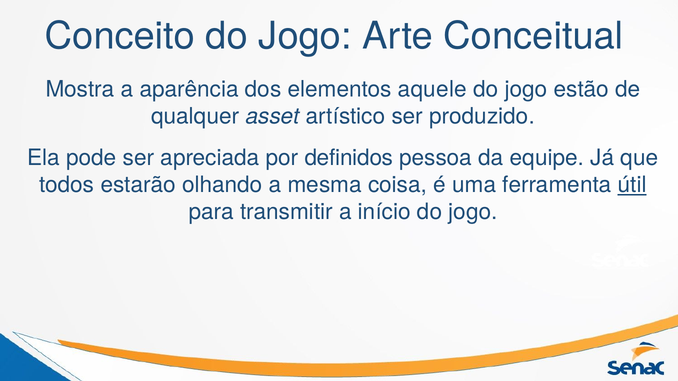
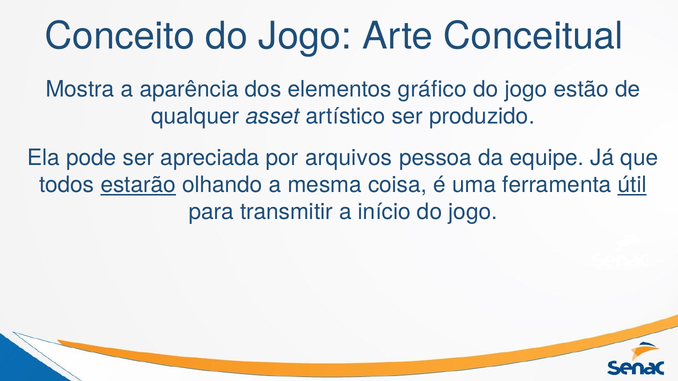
aquele: aquele -> gráfico (432, 89)
definidos: definidos -> arquivos (349, 158)
estarão underline: none -> present (138, 185)
